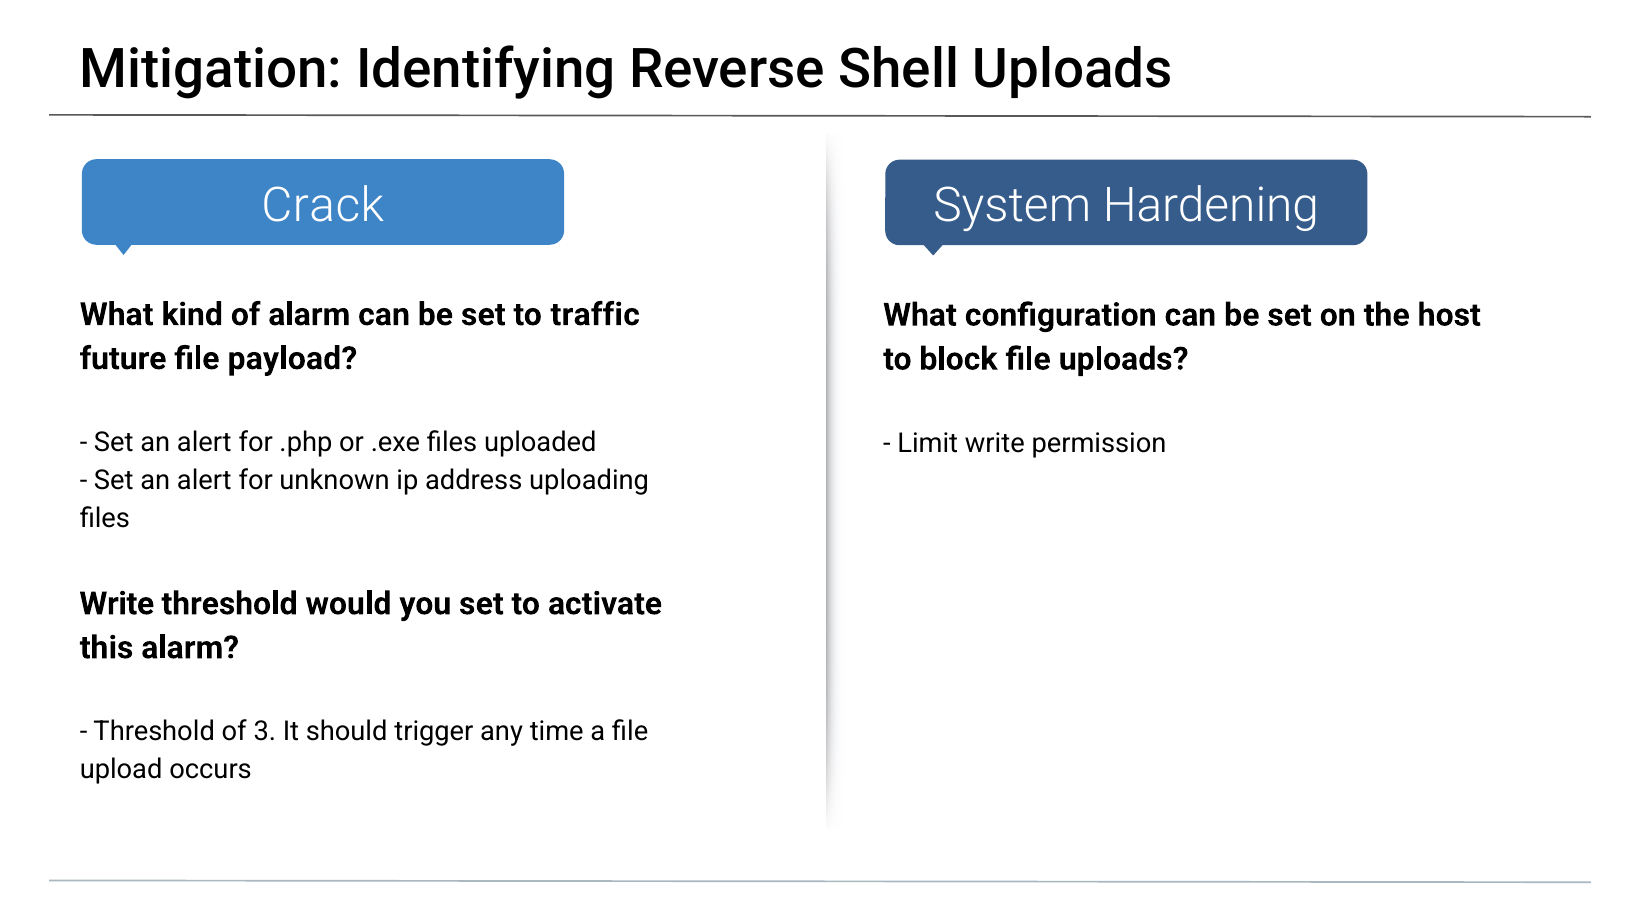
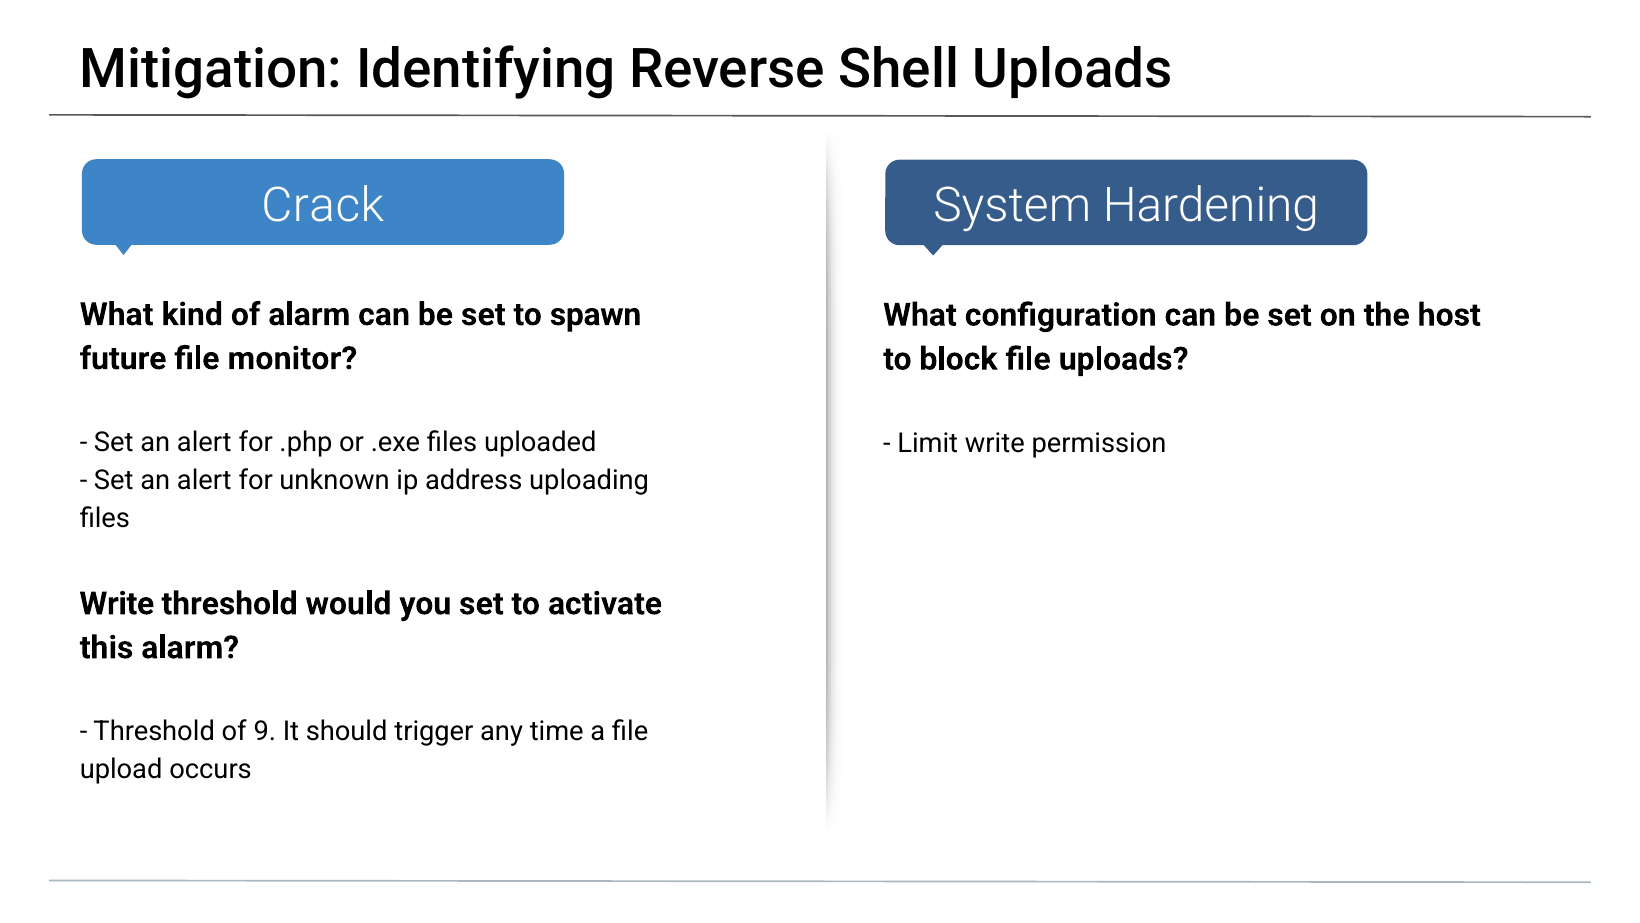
traffic: traffic -> spawn (596, 314)
payload: payload -> monitor (292, 358)
3: 3 -> 9 (265, 732)
